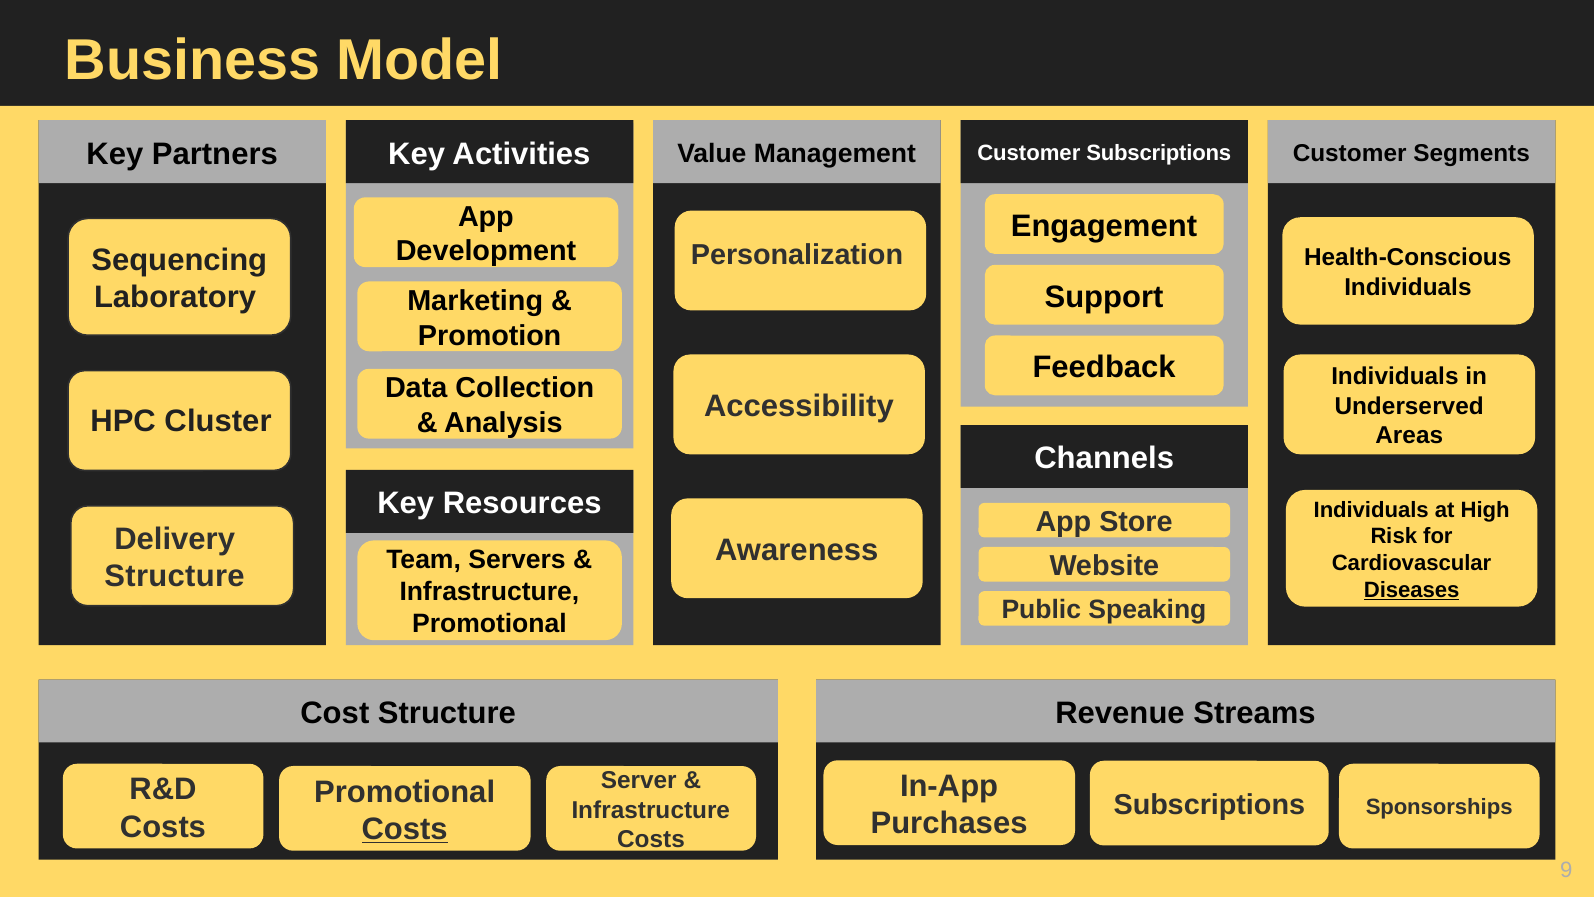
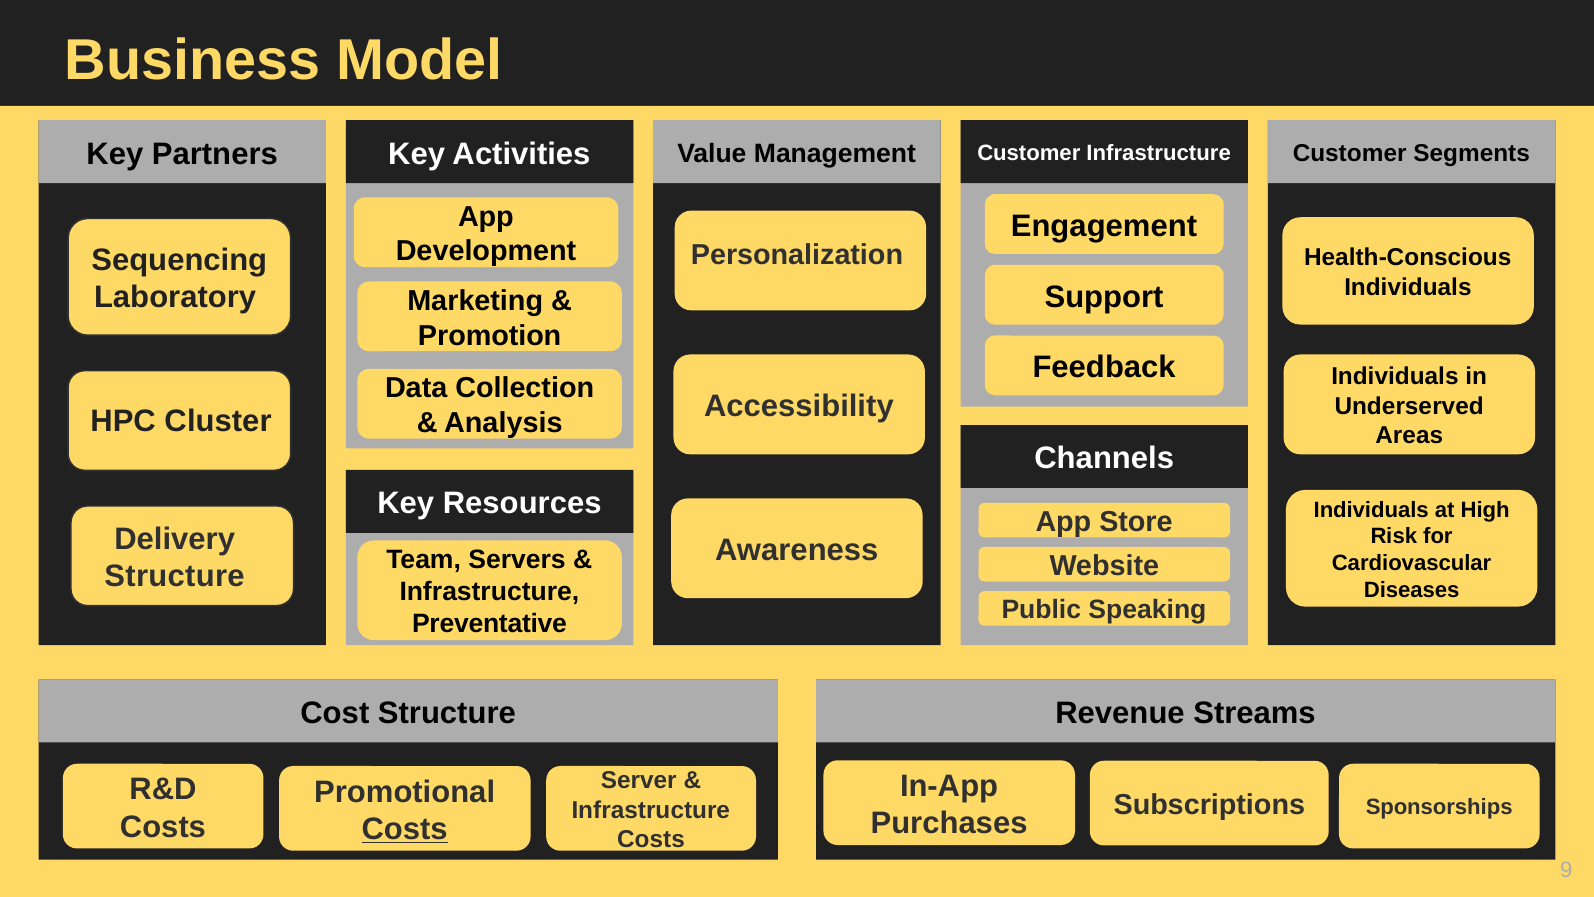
Customer Subscriptions: Subscriptions -> Infrastructure (1159, 153)
Diseases underline: present -> none (1412, 589)
Promotional: Promotional -> Preventative (490, 624)
